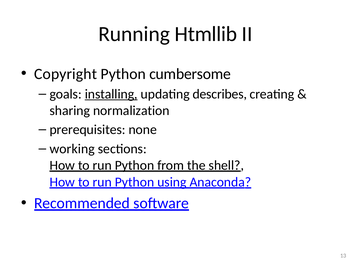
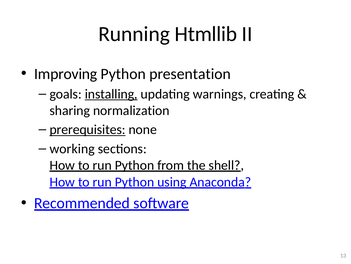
Copyright: Copyright -> Improving (66, 74)
cumbersome: cumbersome -> presentation (190, 74)
describes: describes -> warnings (220, 94)
prerequisites underline: none -> present (88, 129)
